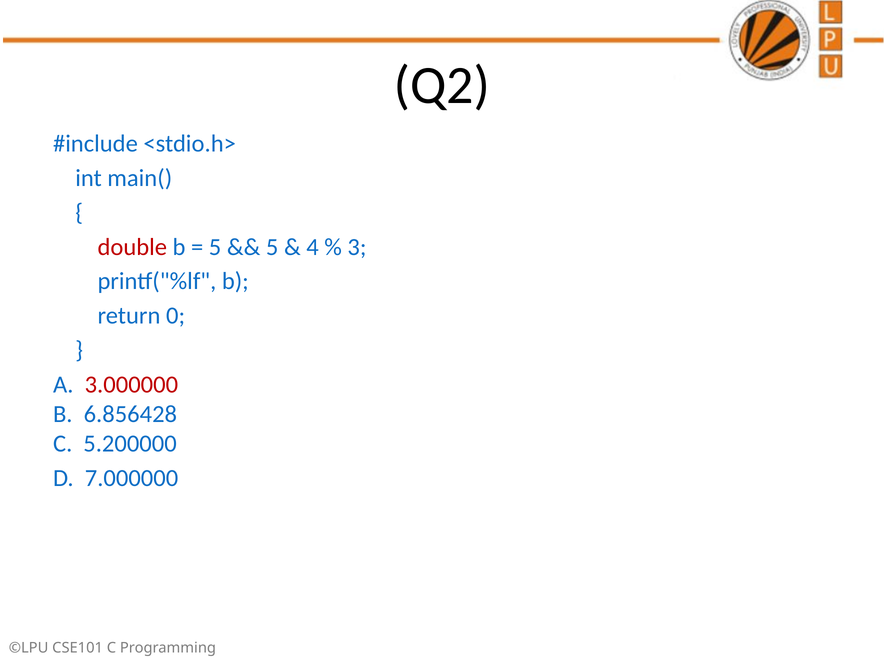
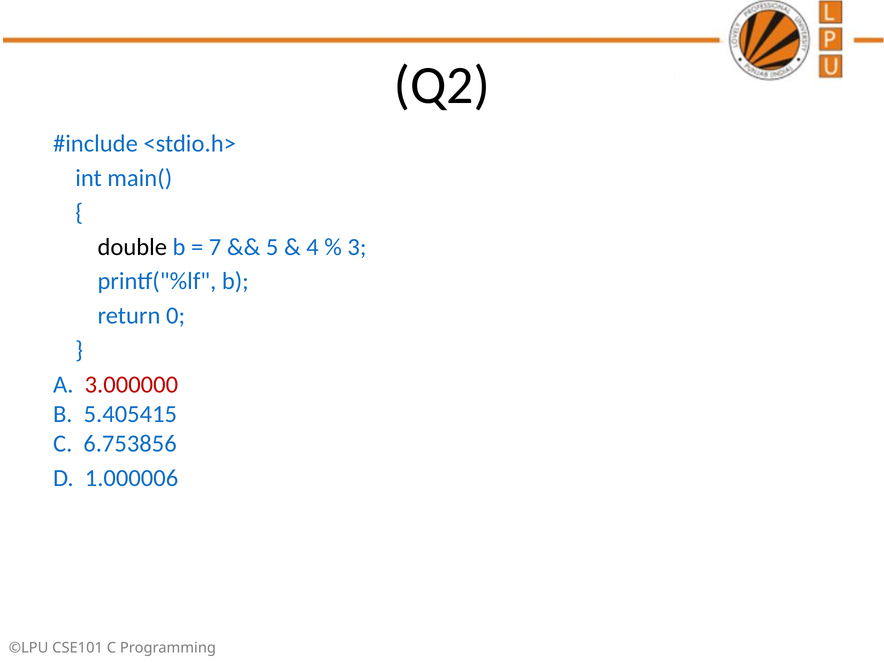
double colour: red -> black (132, 247)
5: 5 -> 7 (215, 247)
6.856428: 6.856428 -> 5.405415 (130, 414)
5.200000: 5.200000 -> 6.753856 (130, 444)
7.000000: 7.000000 -> 1.000006 (132, 478)
